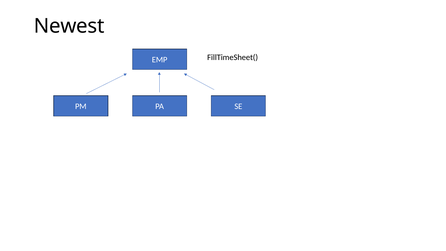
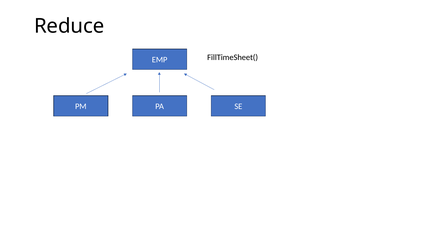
Newest: Newest -> Reduce (69, 26)
